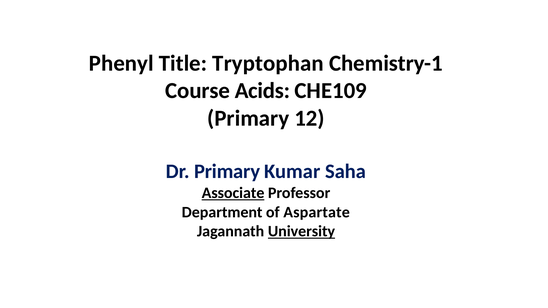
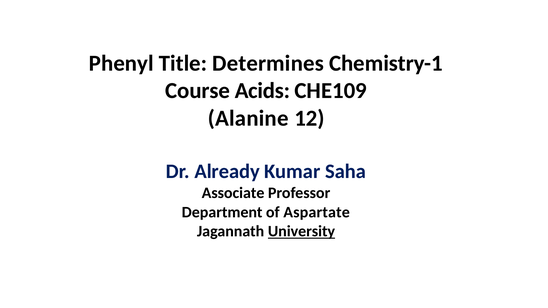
Tryptophan: Tryptophan -> Determines (268, 63)
Primary: Primary -> Alanine (248, 118)
Dr Primary: Primary -> Already (227, 172)
Associate underline: present -> none (233, 193)
